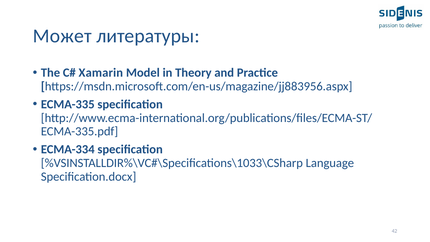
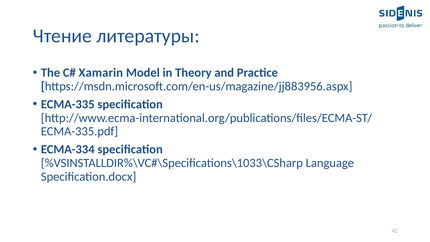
Может: Может -> Чтение (62, 36)
